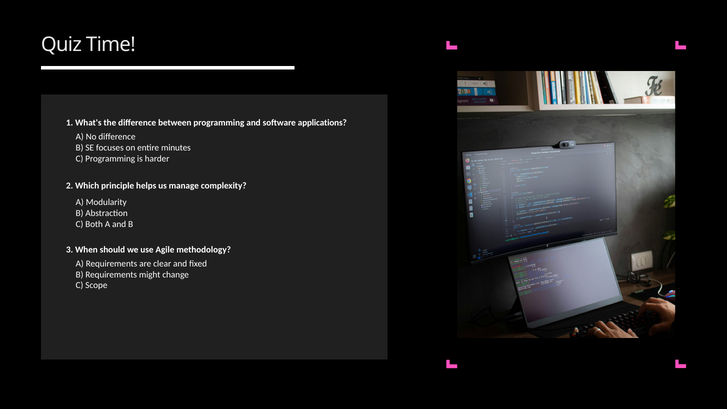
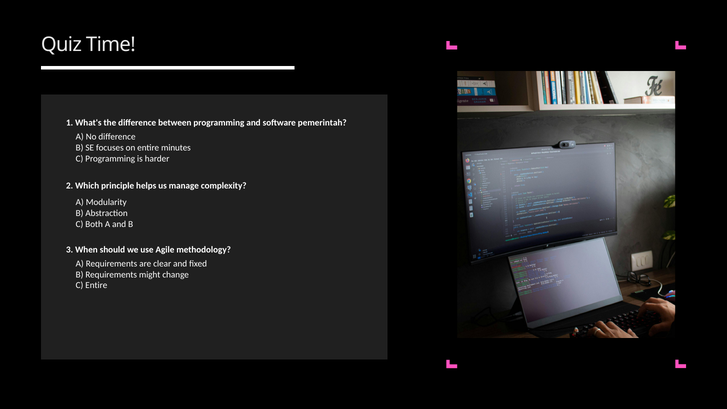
applications: applications -> pemerintah (322, 123)
C Scope: Scope -> Entire (96, 285)
